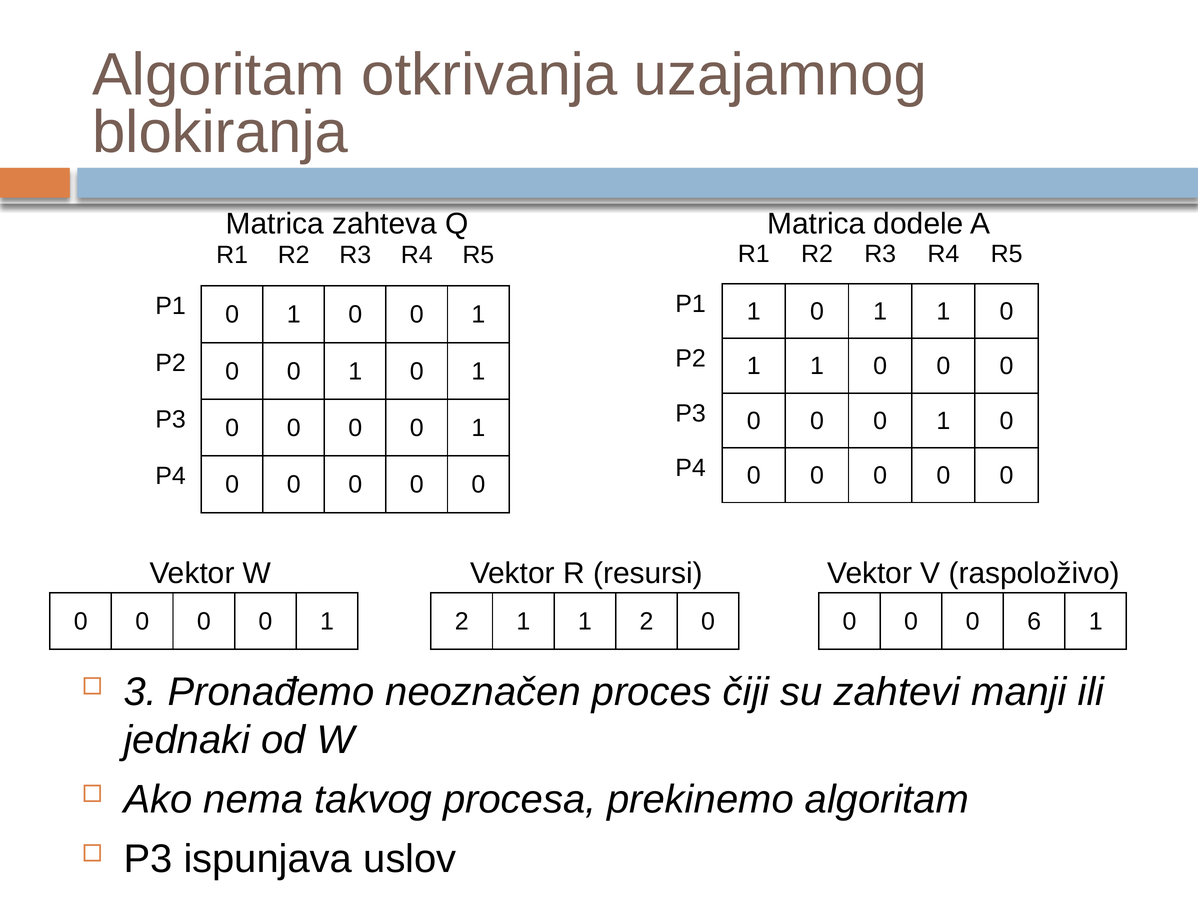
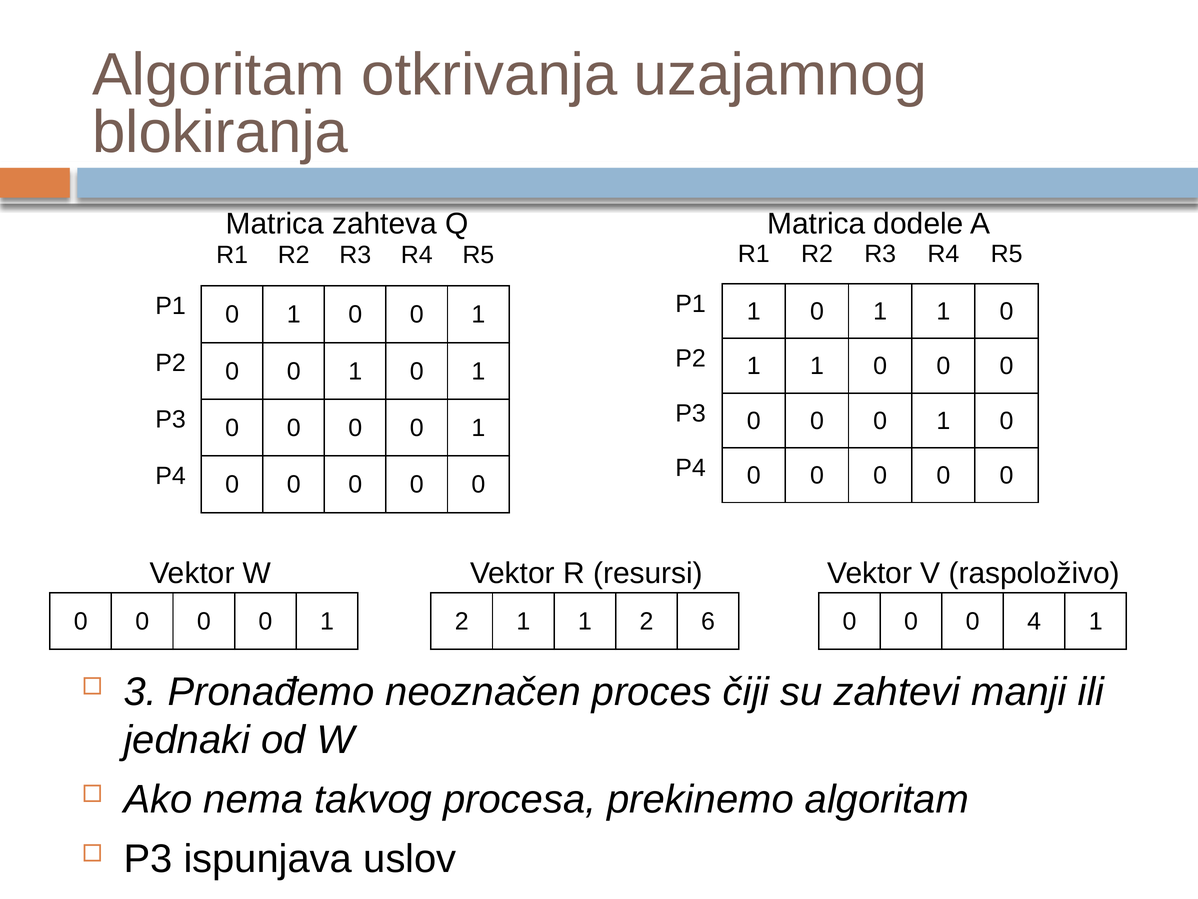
2 0: 0 -> 6 (708, 621)
6: 6 -> 4 (1034, 621)
